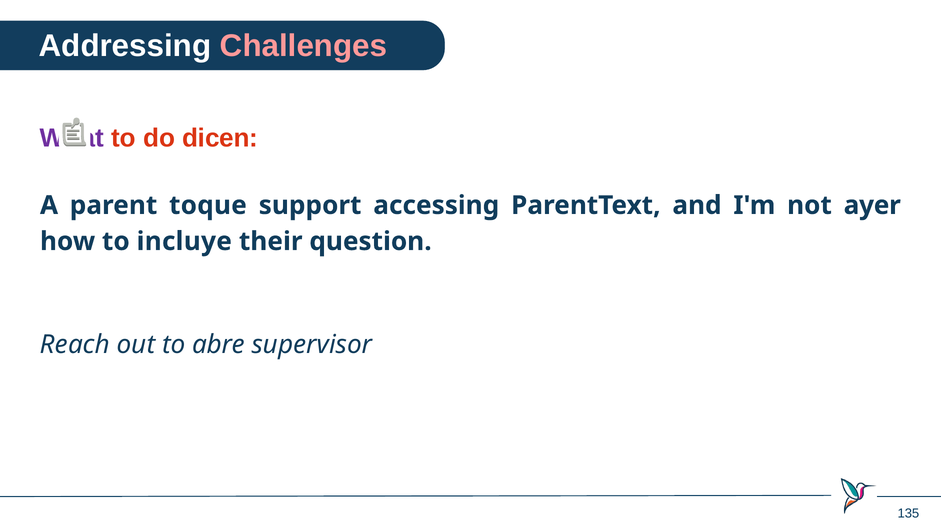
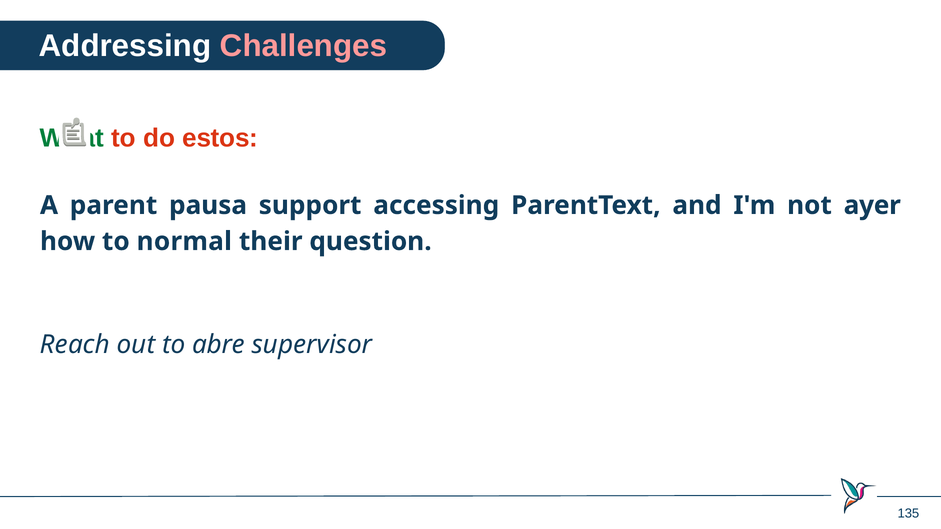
What colour: purple -> green (72, 138)
dicen: dicen -> estos (220, 138)
toque: toque -> pausa (208, 205)
incluye: incluye -> normal (184, 242)
